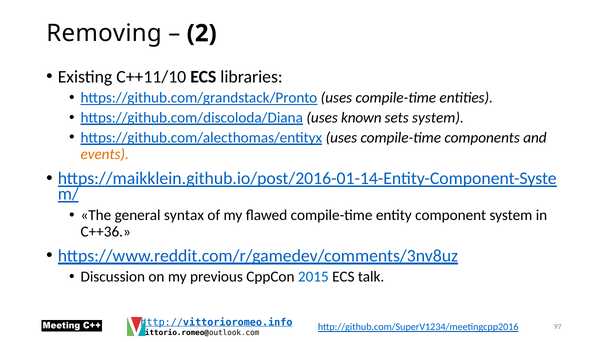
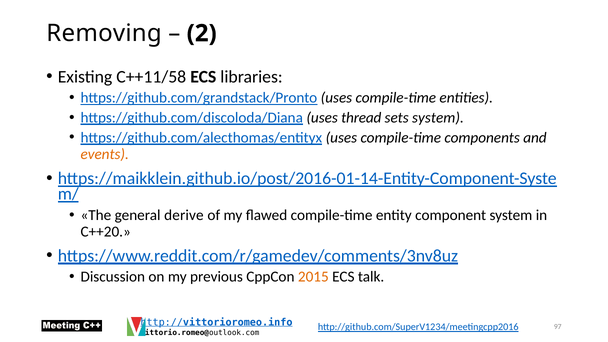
C++11/10: C++11/10 -> C++11/58 (151, 77)
known: known -> thread (361, 118)
syntax: syntax -> derive (184, 215)
C++36: C++36 -> C++20 (106, 232)
2015 colour: blue -> orange (313, 277)
